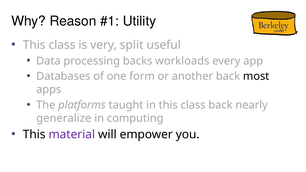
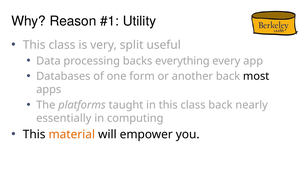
workloads: workloads -> everything (182, 61)
generalize: generalize -> essentially (64, 118)
material colour: purple -> orange (72, 135)
